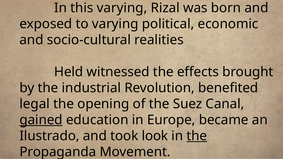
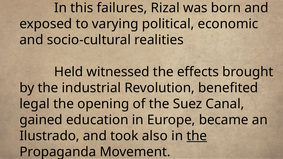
this varying: varying -> failures (122, 8)
gained underline: present -> none (41, 120)
look: look -> also (155, 136)
